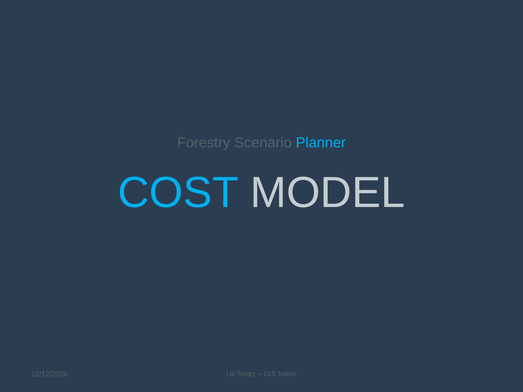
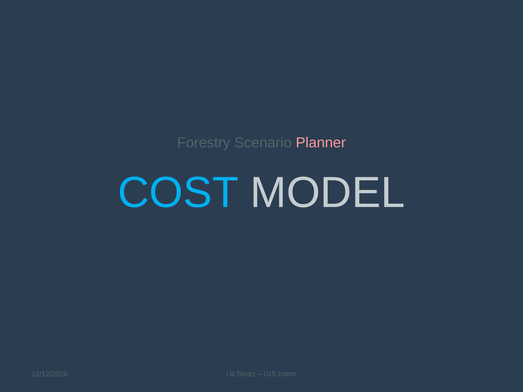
Planner colour: light blue -> pink (321, 143)
